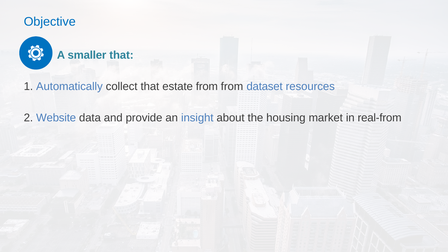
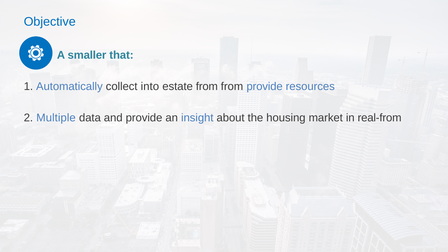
collect that: that -> into (150, 86)
from dataset: dataset -> provide (265, 86)
Website: Website -> Multiple (56, 118)
